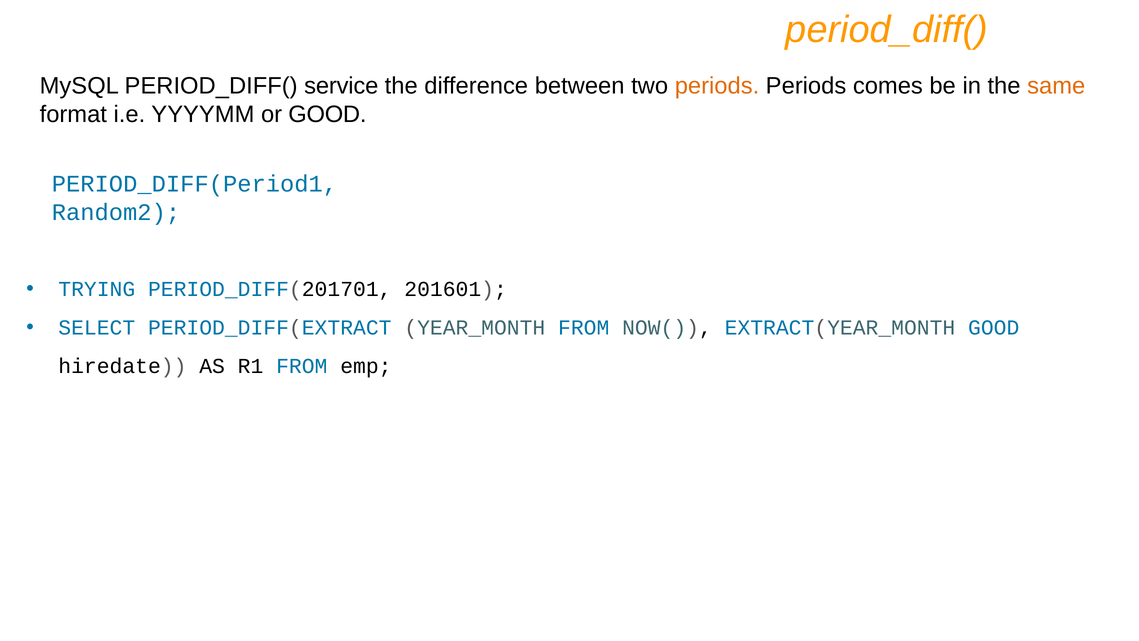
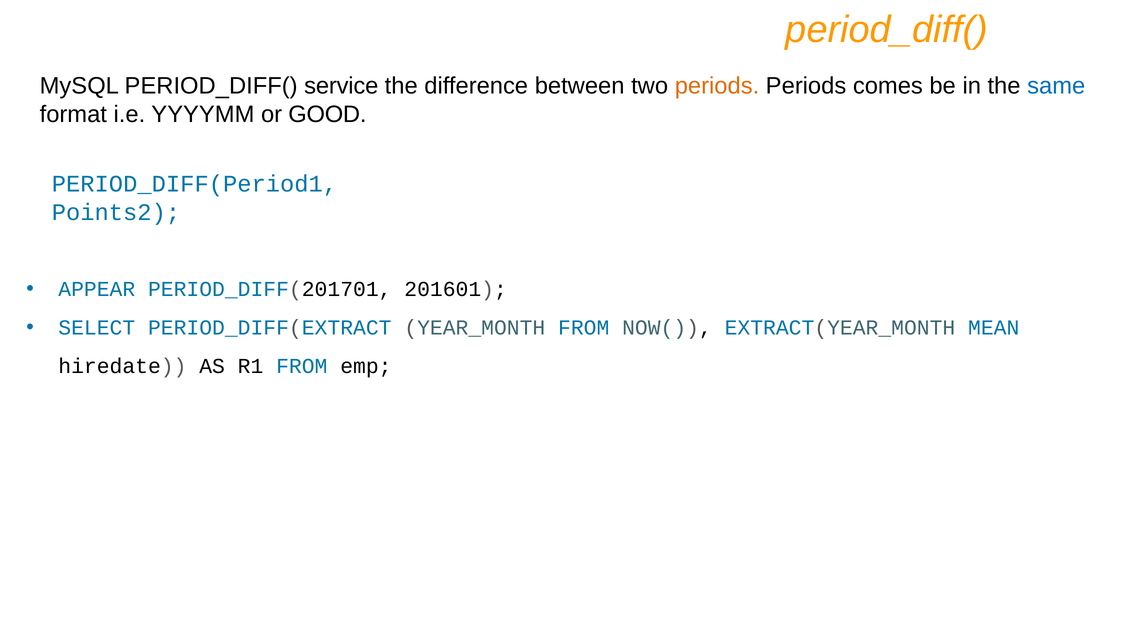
same colour: orange -> blue (1056, 86)
Random2: Random2 -> Points2 (116, 212)
TRYING: TRYING -> APPEAR (97, 289)
EXTRACT(YEAR_MONTH GOOD: GOOD -> MEAN (994, 328)
